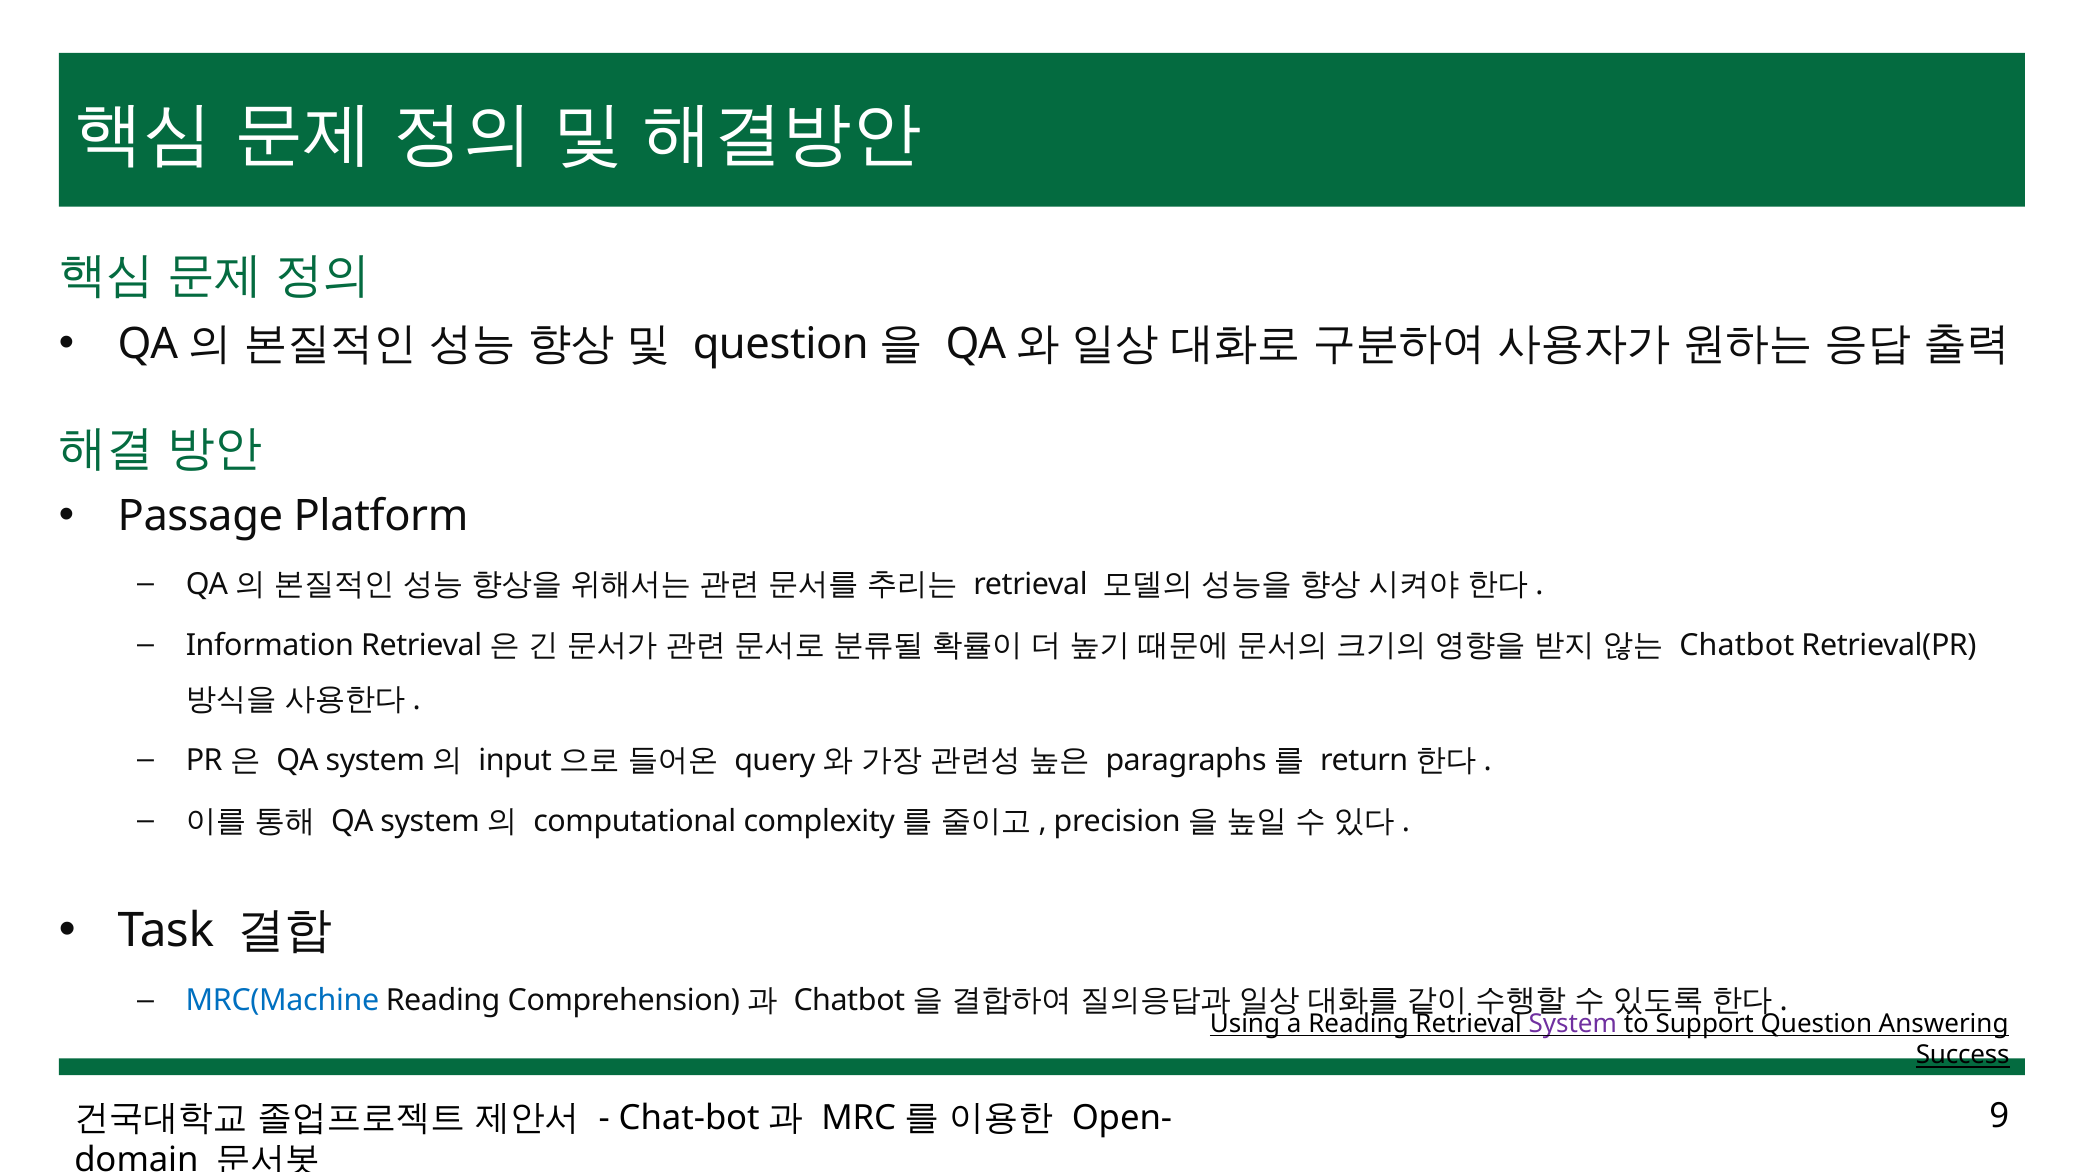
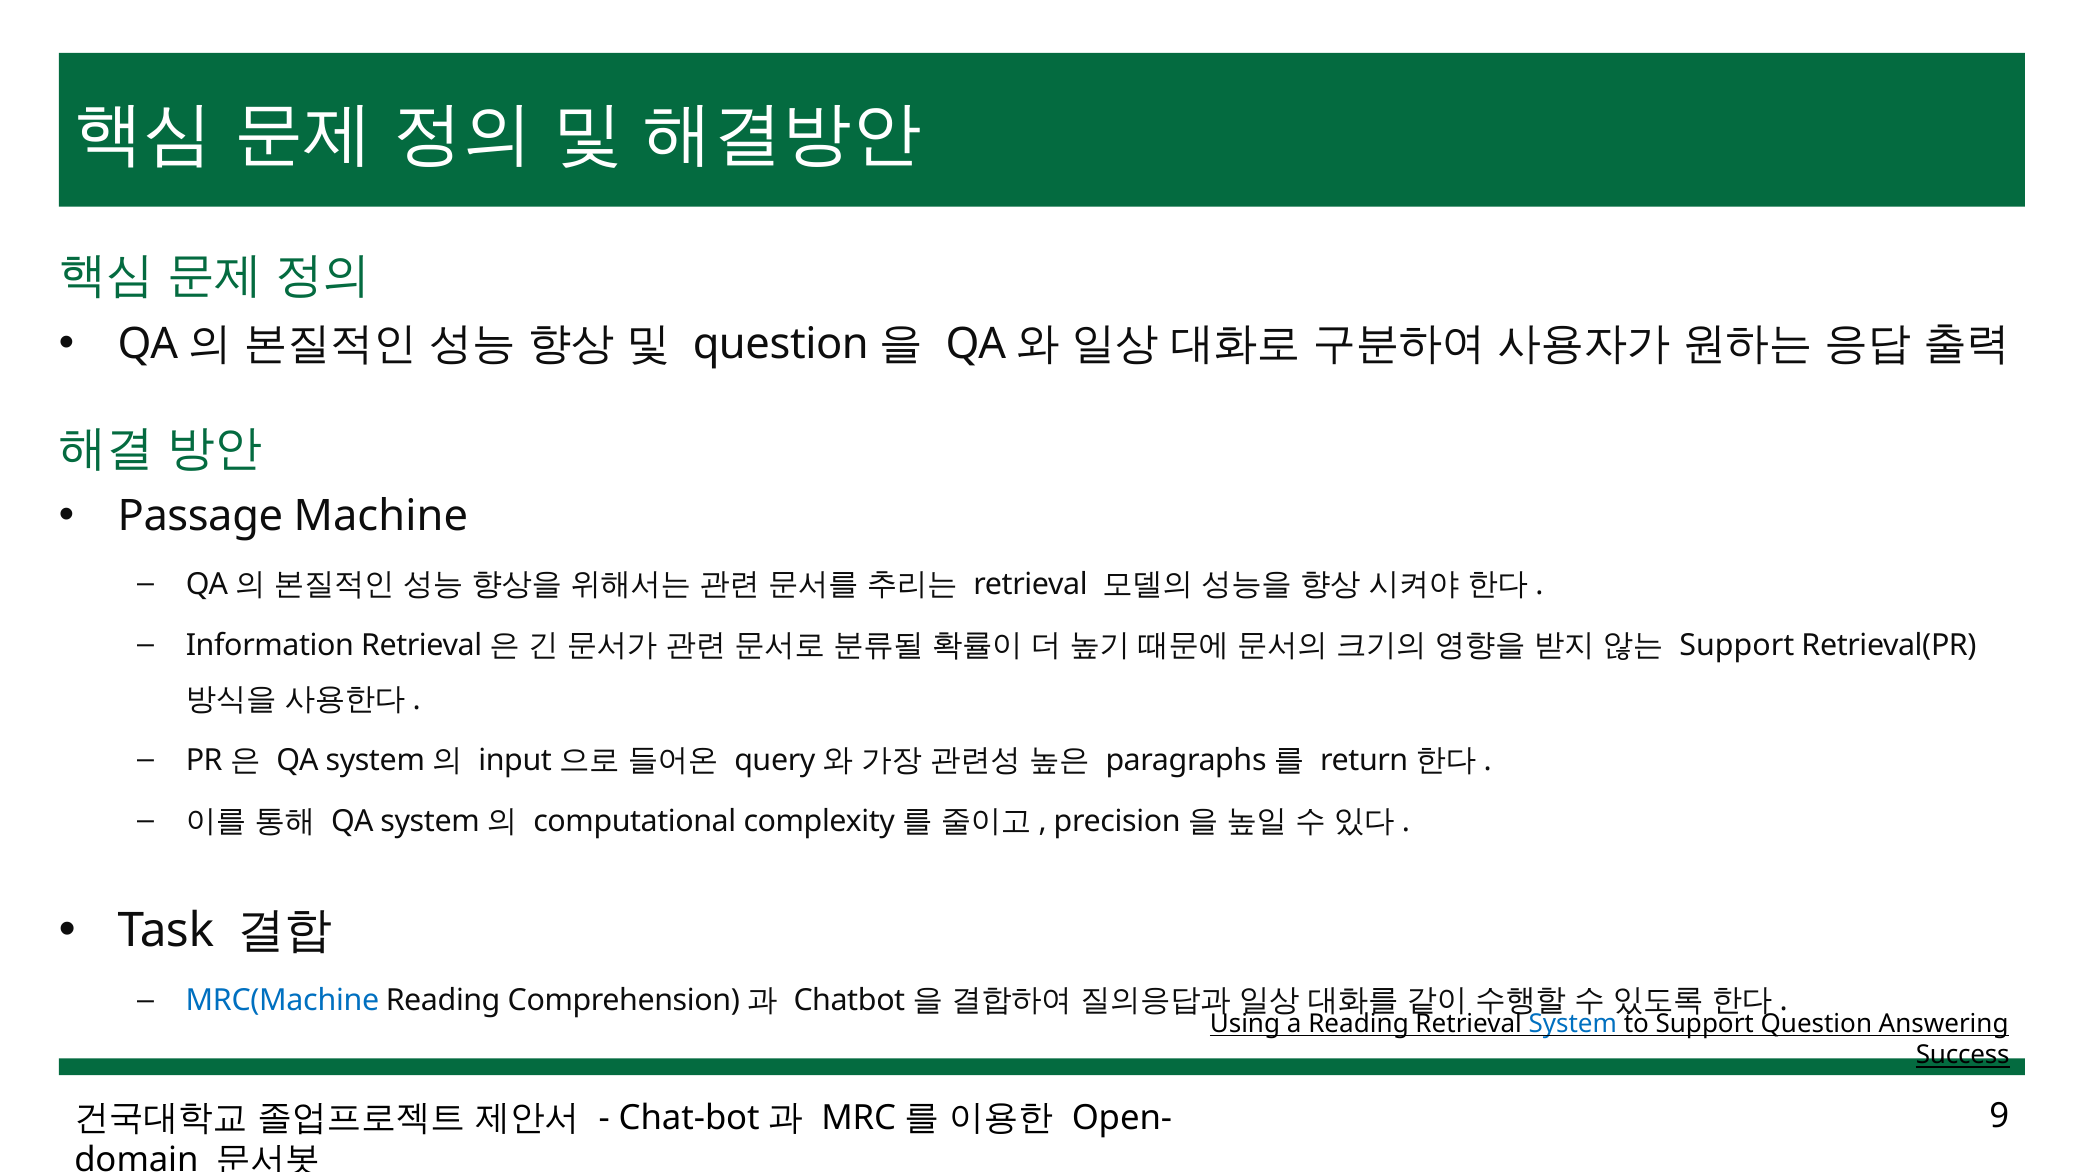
Platform: Platform -> Machine (381, 517)
Chatbot: Chatbot -> Support (1737, 645)
System colour: purple -> blue (1573, 1024)
